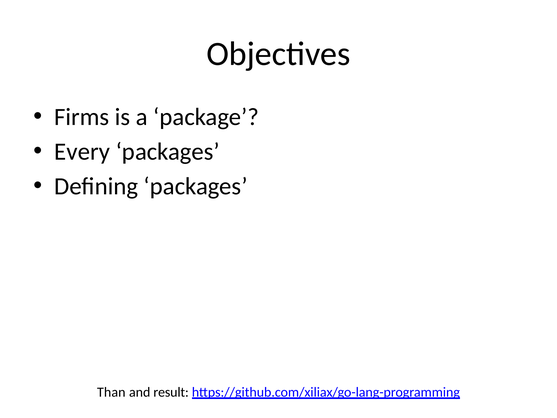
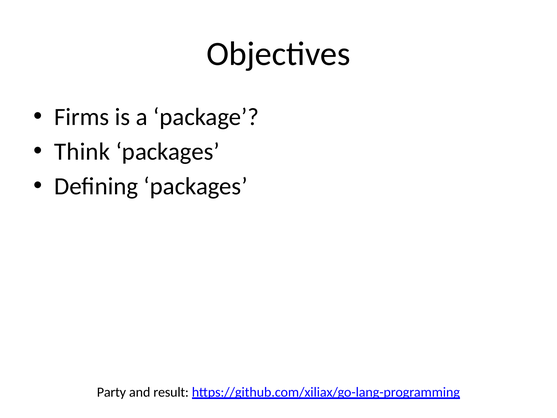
Every: Every -> Think (82, 152)
Than: Than -> Party (111, 392)
